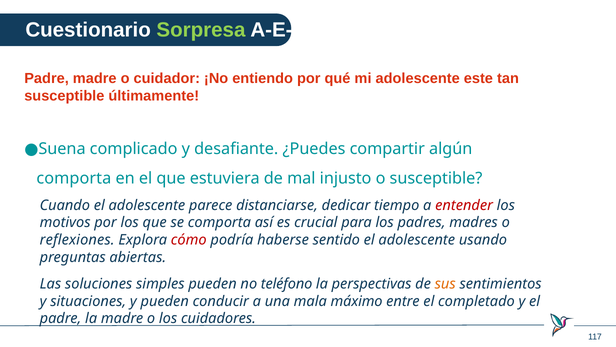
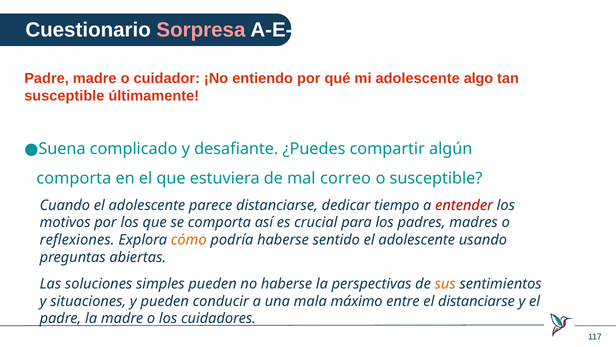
Sorpresa colour: light green -> pink (201, 30)
este: este -> algo (478, 78)
injusto: injusto -> correo (345, 178)
cómo colour: red -> orange (189, 240)
no teléfono: teléfono -> haberse (287, 283)
el completado: completado -> distanciarse (476, 301)
